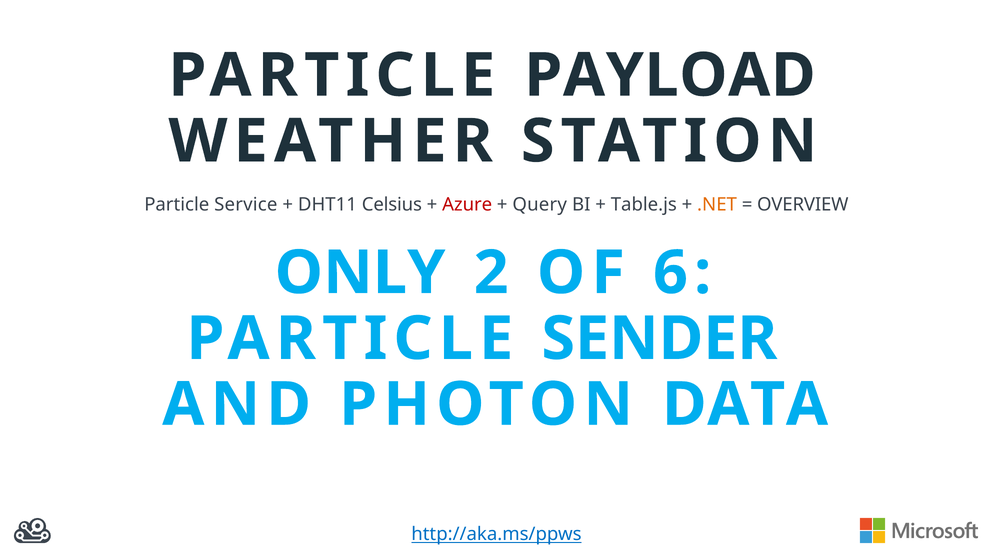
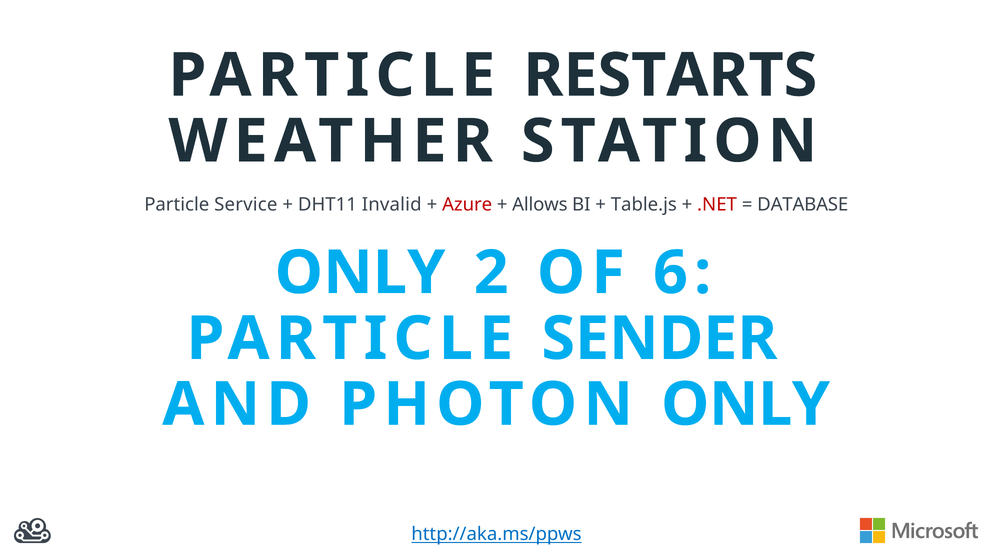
PAYLOAD: PAYLOAD -> RESTARTS (670, 76)
Celsius: Celsius -> Invalid (392, 205)
Query: Query -> Allows (540, 205)
.NET colour: orange -> red (717, 205)
OVERVIEW: OVERVIEW -> DATABASE (803, 205)
PHOTON DATA: DATA -> ONLY (746, 405)
